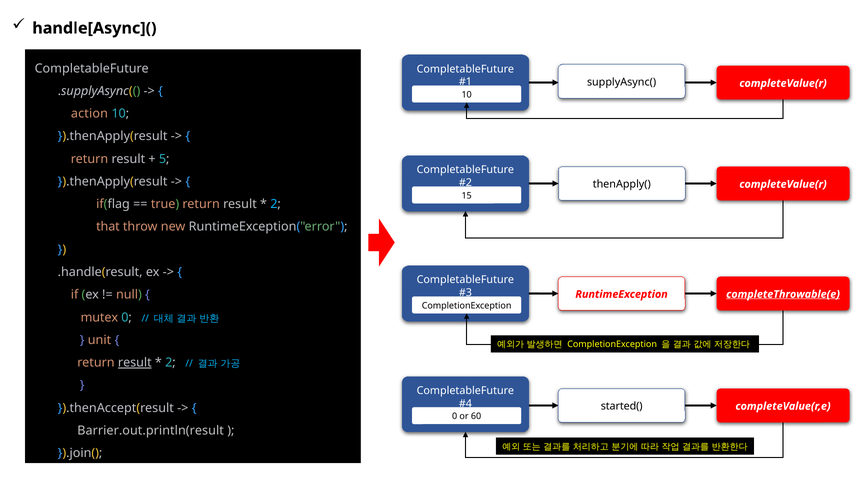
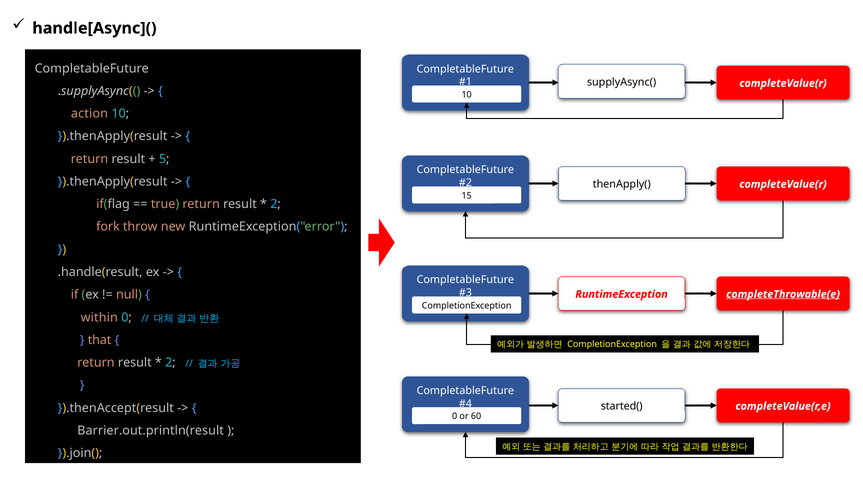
that: that -> fork (108, 227)
mutex: mutex -> within (99, 318)
unit: unit -> that (100, 340)
result underline: present -> none (135, 363)
